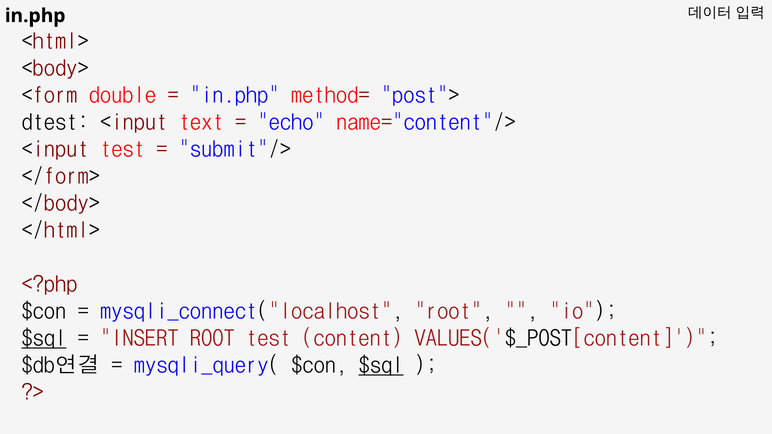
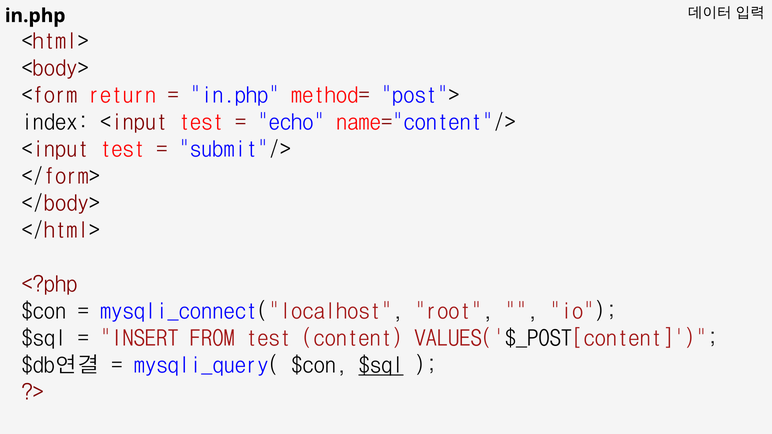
double: double -> return (122, 95)
dtest: dtest -> index (55, 122)
text: text -> test (201, 122)
$sql underline: present -> none (44, 339)
INSERT ROOT: ROOT -> FROM (212, 339)
